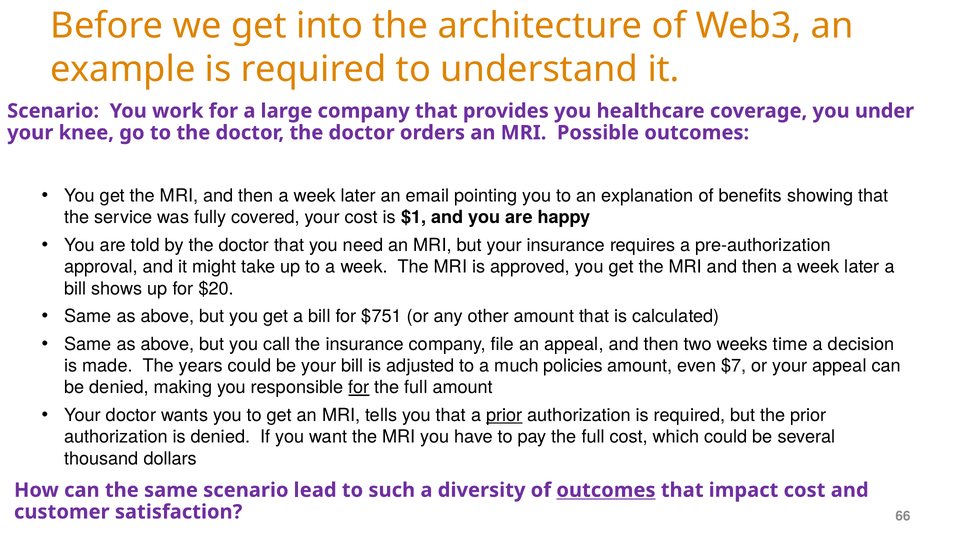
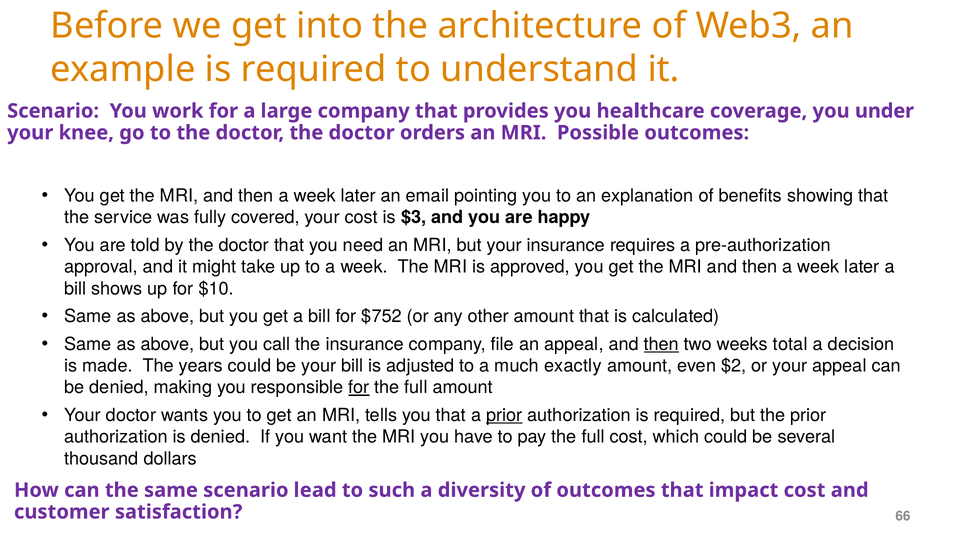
$1: $1 -> $3 (414, 217)
$20: $20 -> $10 (216, 289)
$751: $751 -> $752 (382, 317)
then underline: none -> present (661, 344)
time: time -> total (790, 344)
policies: policies -> exactly (573, 366)
$7: $7 -> $2 (734, 366)
outcomes underline: present -> none (606, 491)
